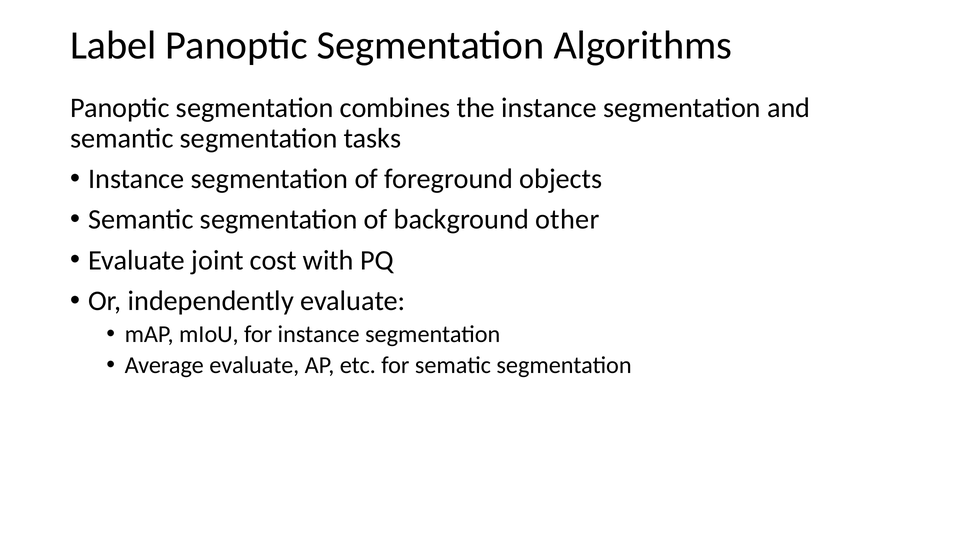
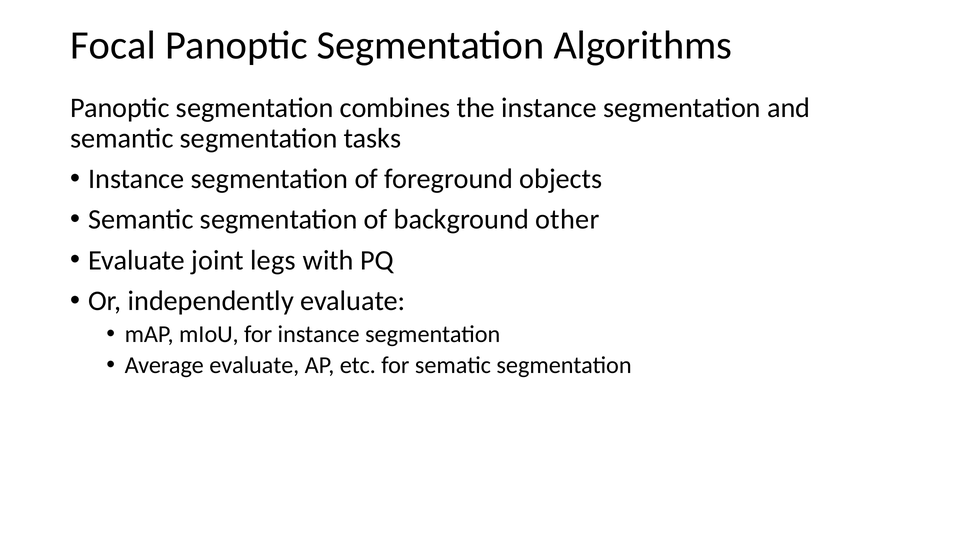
Label: Label -> Focal (113, 46)
cost: cost -> legs (273, 260)
